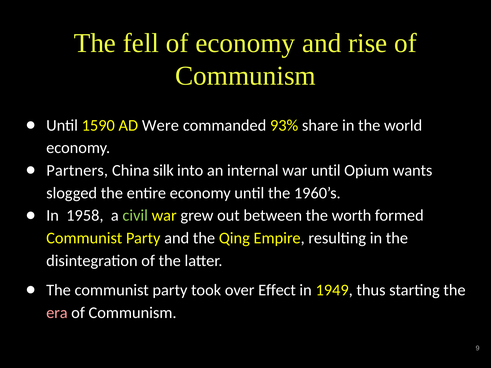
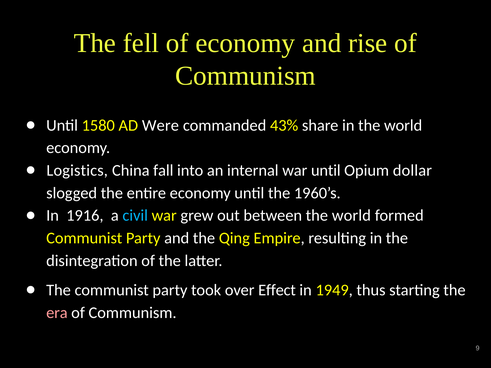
1590: 1590 -> 1580 (98, 125)
93%: 93% -> 43% (284, 125)
Partners: Partners -> Logistics (77, 171)
silk: silk -> fall (163, 171)
wants: wants -> dollar (412, 171)
1958: 1958 -> 1916 (85, 216)
civil colour: light green -> light blue (135, 216)
between the worth: worth -> world (351, 216)
